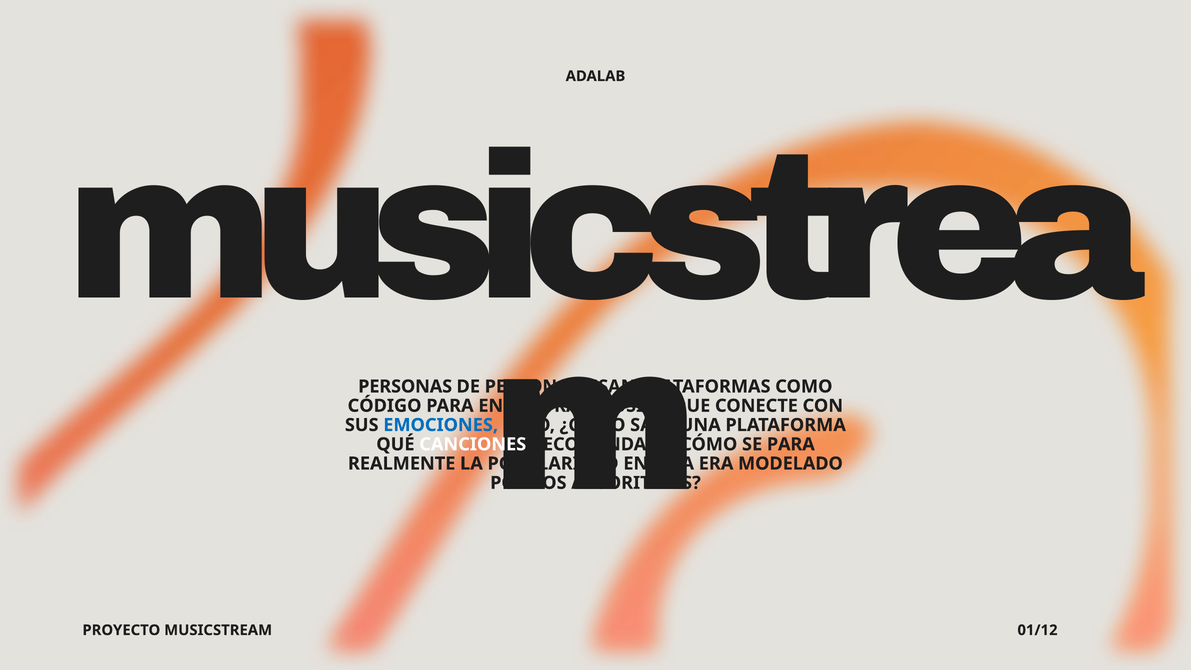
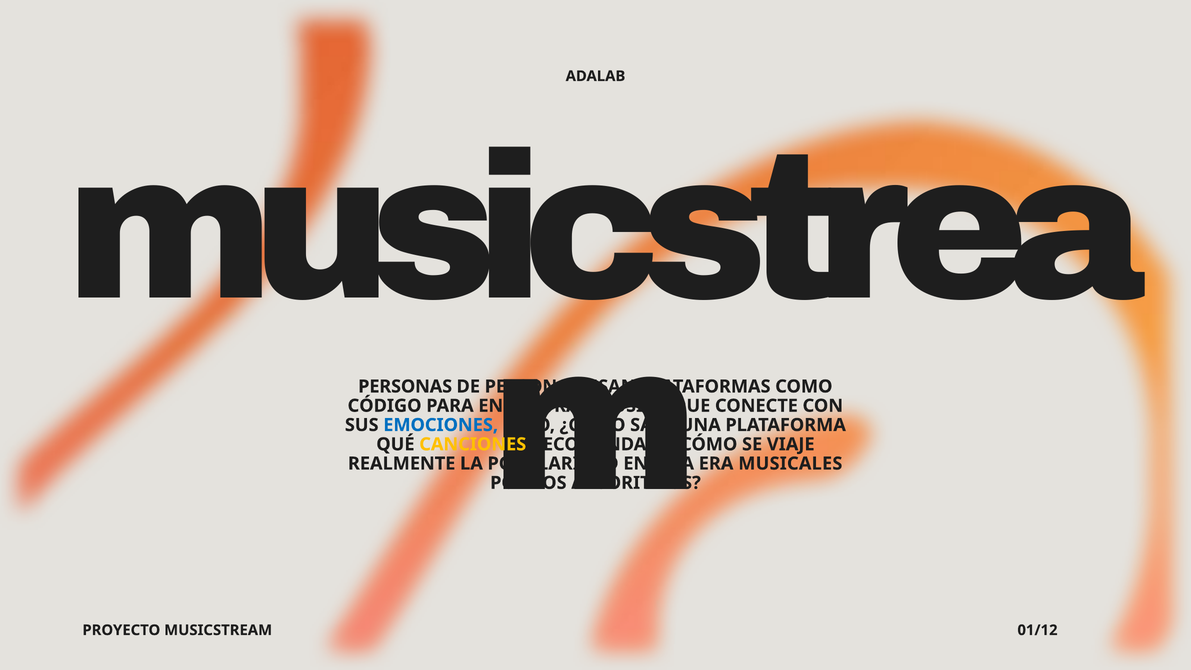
CANCIONES colour: white -> yellow (473, 444)
SE PARA: PARA -> VIAJE (791, 444)
MODELADO: MODELADO -> MUSICALES (790, 464)
